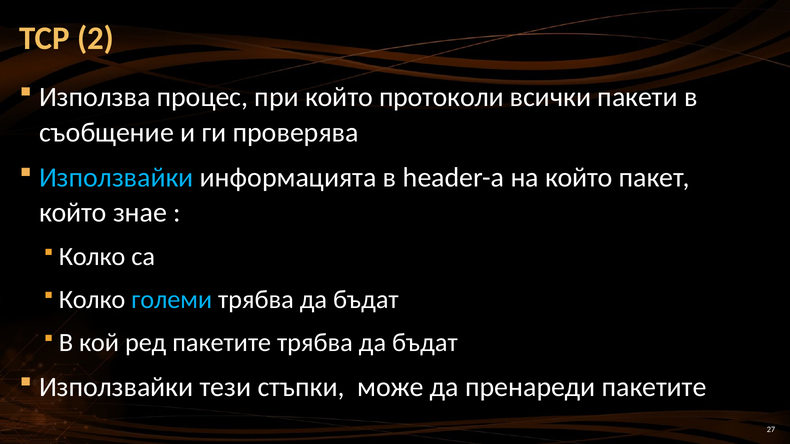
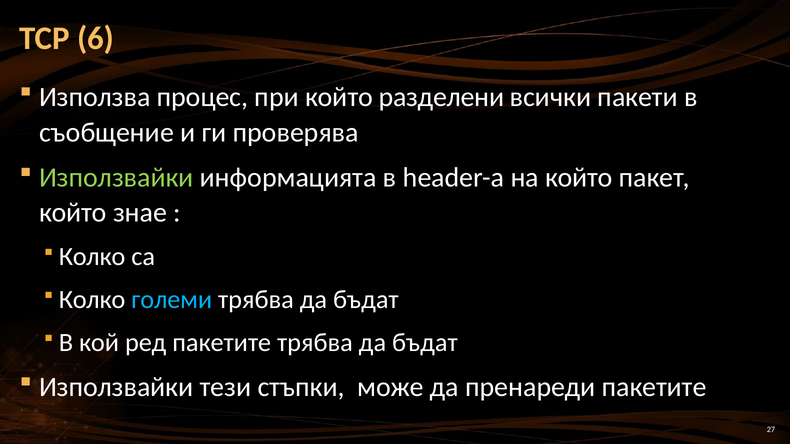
2: 2 -> 6 (96, 38)
протоколи: протоколи -> разделени (441, 97)
Използвайки colour: light blue -> light green (116, 178)
